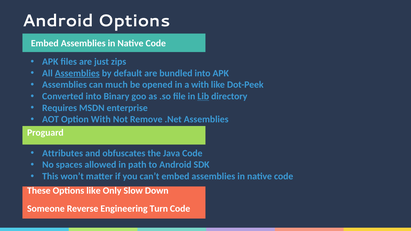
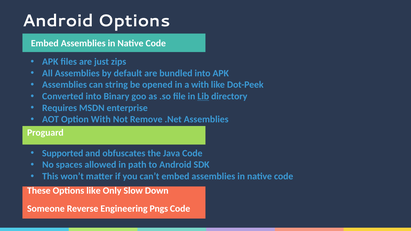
Assemblies underline: present -> none (77, 73)
much: much -> string (117, 85)
Attributes: Attributes -> Supported (63, 153)
Turn: Turn -> Pngs (159, 209)
